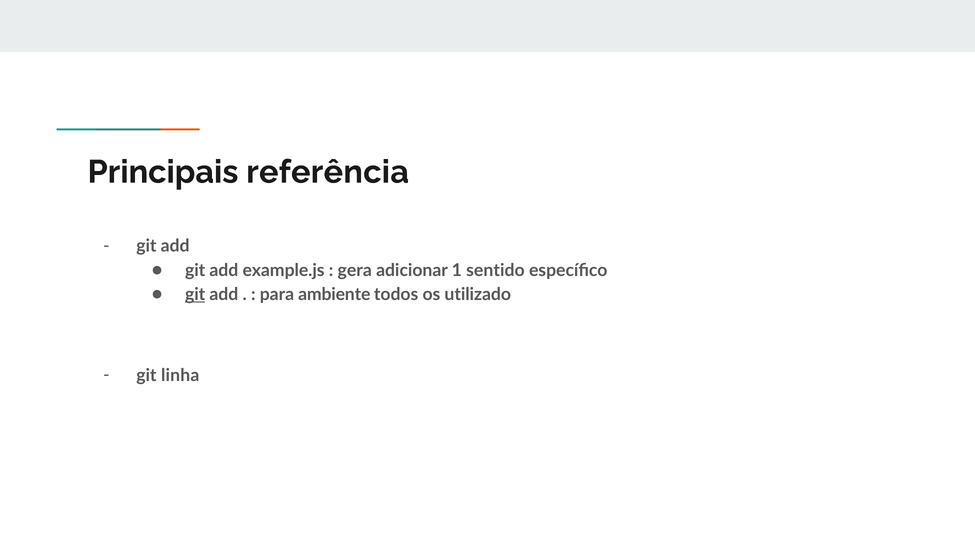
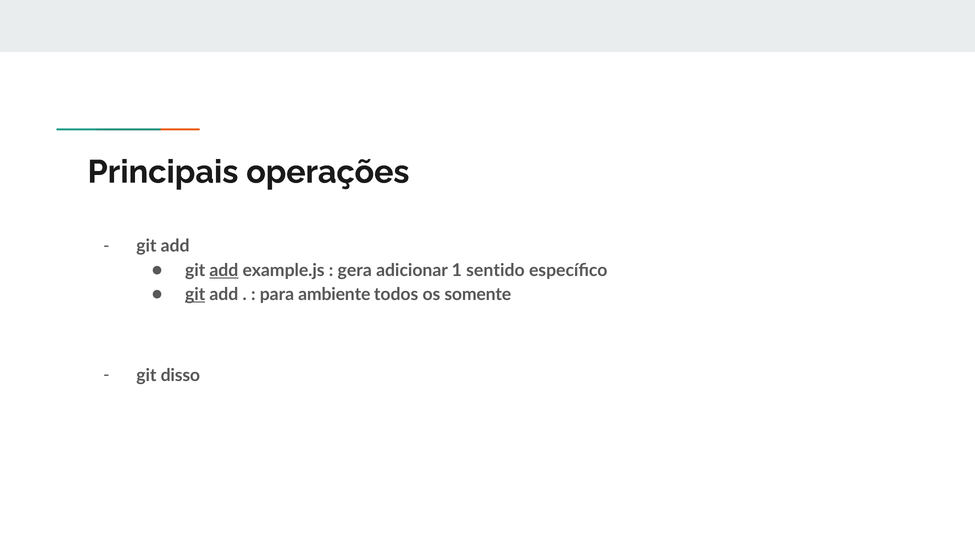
referência: referência -> operações (328, 172)
add underline: none -> present (224, 270)
utilizado: utilizado -> somente (478, 295)
linha: linha -> disso (180, 376)
